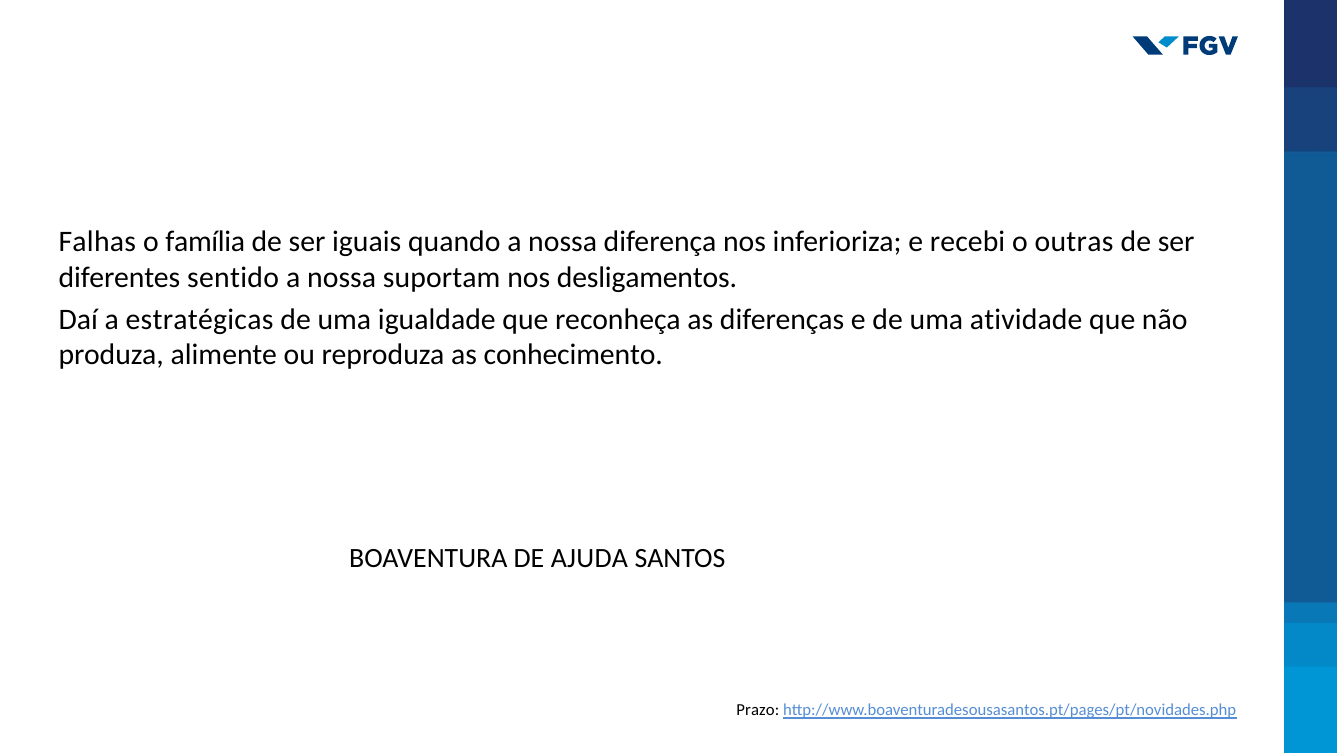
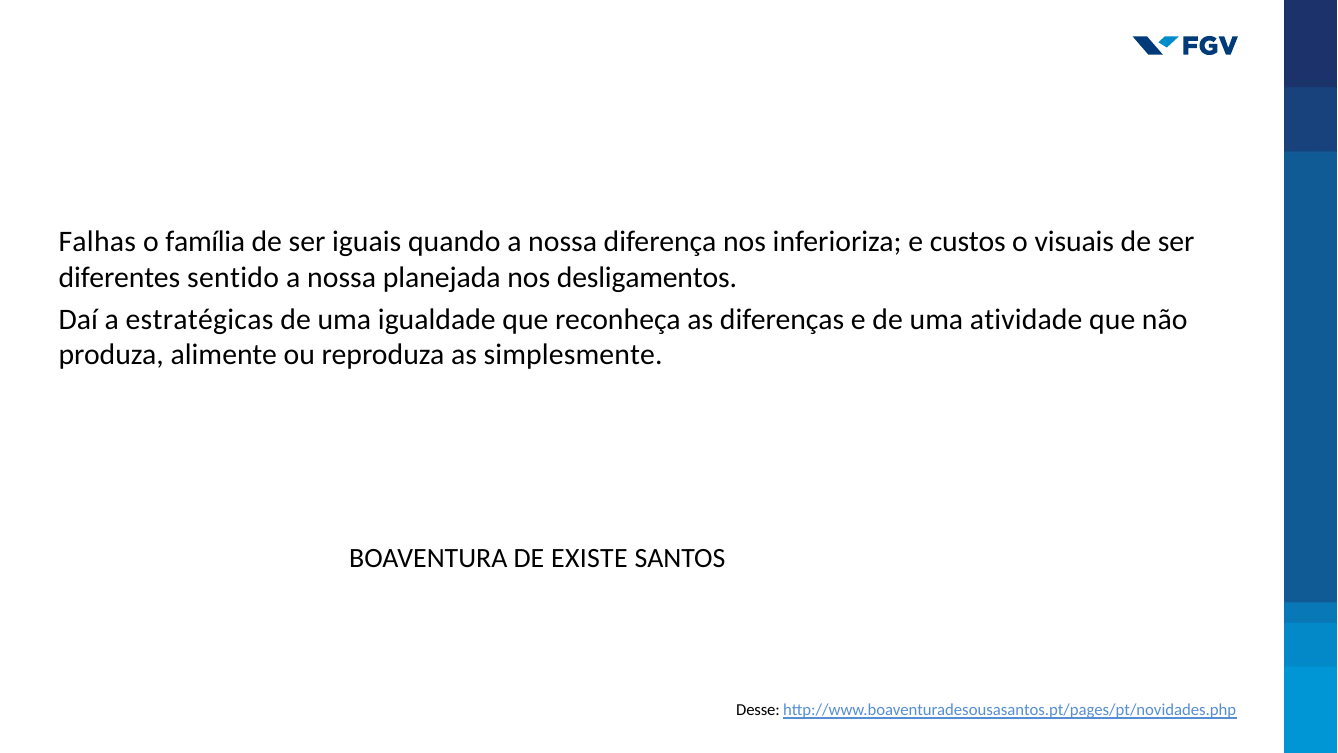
recebi: recebi -> custos (968, 241)
outras: outras -> visuais (1074, 241)
suportam: suportam -> planejada (442, 277)
conhecimento: conhecimento -> simplesmente (573, 355)
AJUDA: AJUDA -> EXISTE (589, 558)
Prazo: Prazo -> Desse (758, 710)
